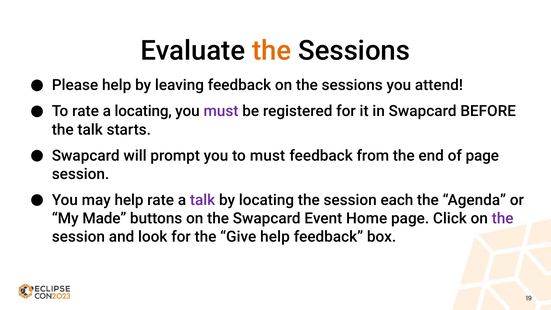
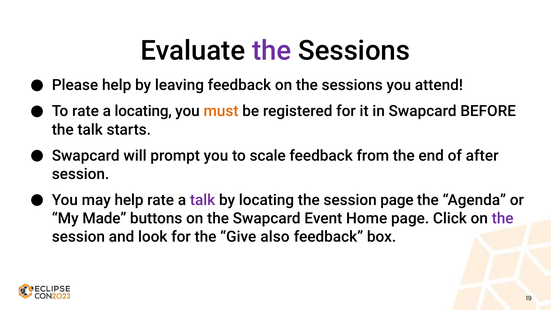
the colour: orange -> purple (272, 51)
must colour: purple -> orange (221, 111)
to must: must -> scale (268, 156)
of page: page -> after (482, 156)
session each: each -> page (397, 200)
Give help: help -> also (275, 237)
